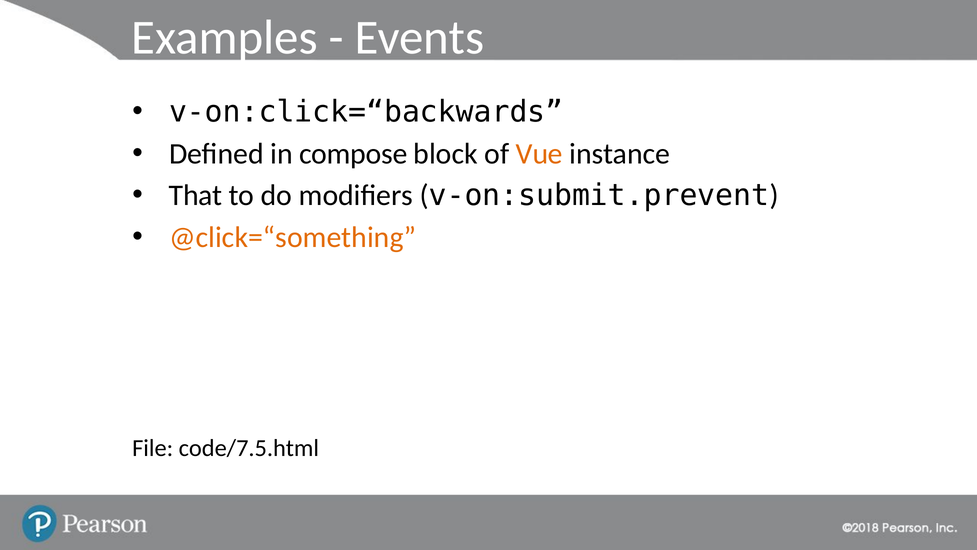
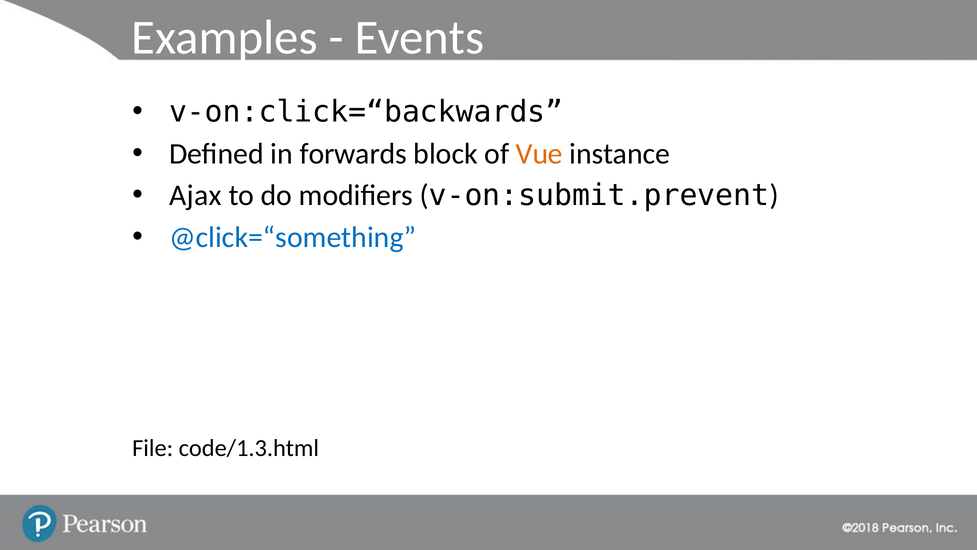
compose: compose -> forwards (353, 154)
That: That -> Ajax (195, 195)
@click=“something colour: orange -> blue (293, 237)
code/7.5.html: code/7.5.html -> code/1.3.html (249, 448)
